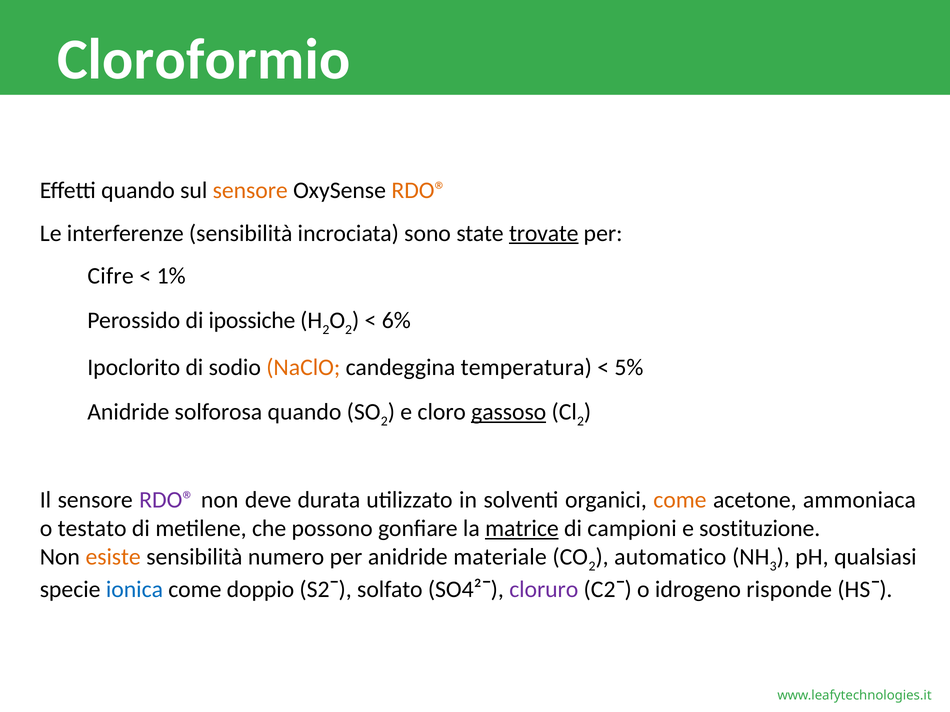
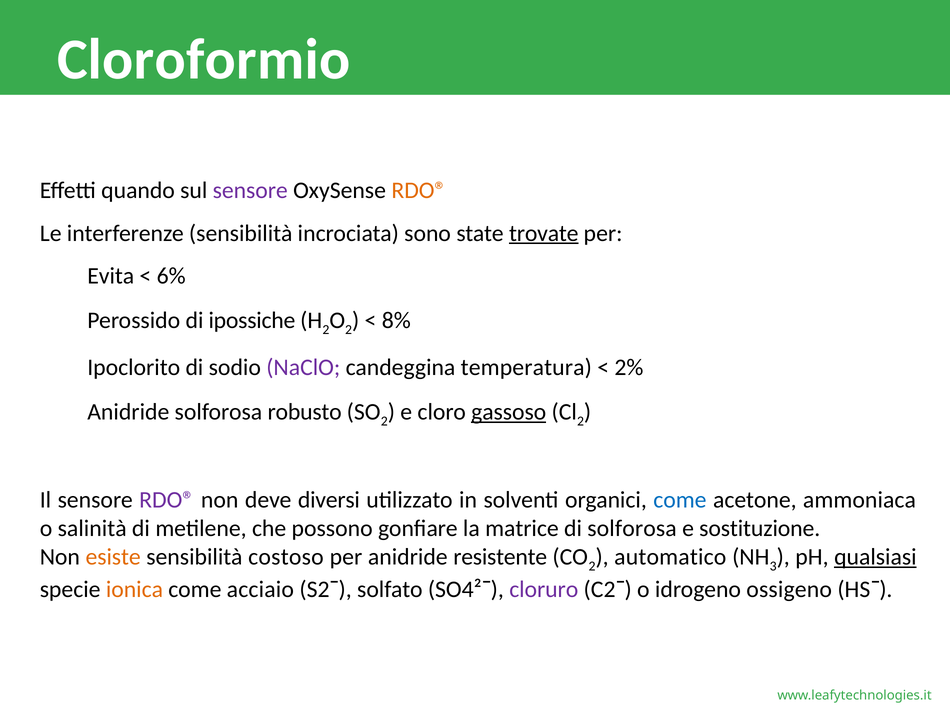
sensore colour: orange -> purple (250, 191)
Cifre: Cifre -> Evita (111, 276)
1%: 1% -> 6% (171, 276)
6%: 6% -> 8% (396, 321)
NaClO colour: orange -> purple (303, 367)
5%: 5% -> 2% (629, 367)
solforosa quando: quando -> robusto (305, 412)
durata: durata -> diversi (329, 500)
come colour: orange -> blue (680, 500)
testato: testato -> salinità (92, 529)
matrice underline: present -> none (522, 529)
di campioni: campioni -> solforosa (632, 529)
numero: numero -> costoso (286, 557)
materiale: materiale -> resistente (500, 557)
qualsiasi underline: none -> present (875, 557)
ionica colour: blue -> orange (134, 590)
doppio: doppio -> acciaio (260, 590)
risponde: risponde -> ossigeno (789, 590)
